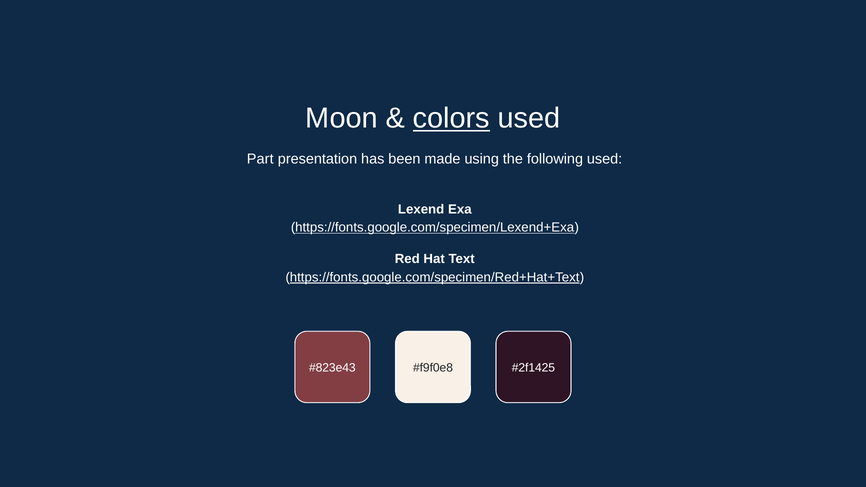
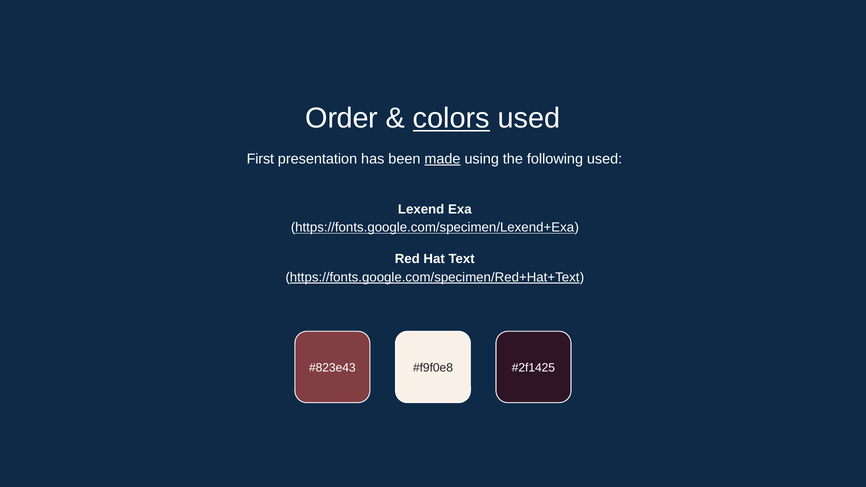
Moon: Moon -> Order (342, 118)
Part: Part -> First (260, 159)
made underline: none -> present (442, 159)
